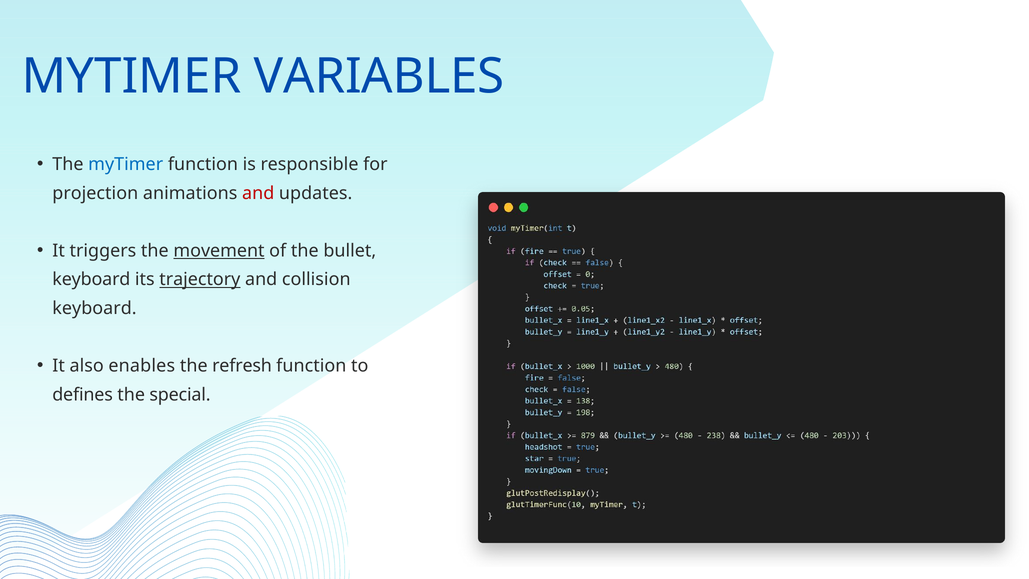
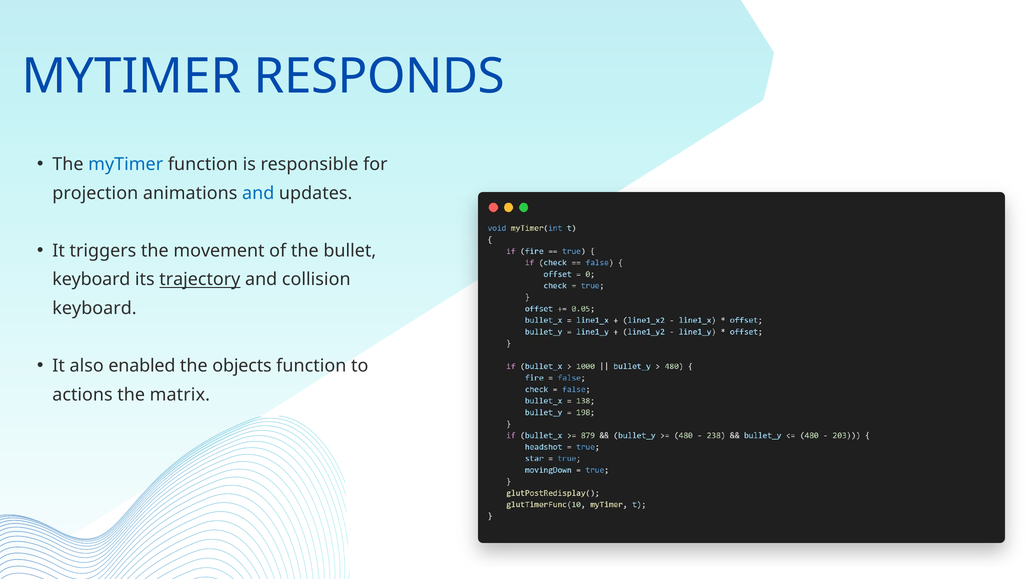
VARIABLES: VARIABLES -> RESPONDS (379, 76)
and colour: red -> blue (258, 193)
movement underline: present -> none (219, 251)
enables: enables -> enabled (142, 366)
refresh: refresh -> objects (242, 366)
defines: defines -> actions (82, 395)
special: special -> matrix (180, 395)
